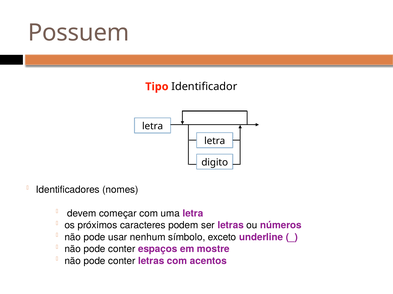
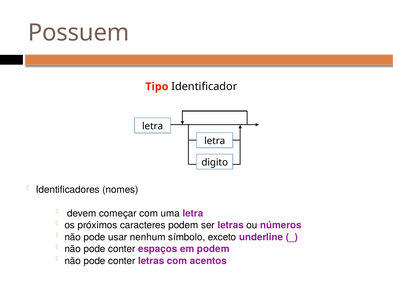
em mostre: mostre -> podem (213, 250)
